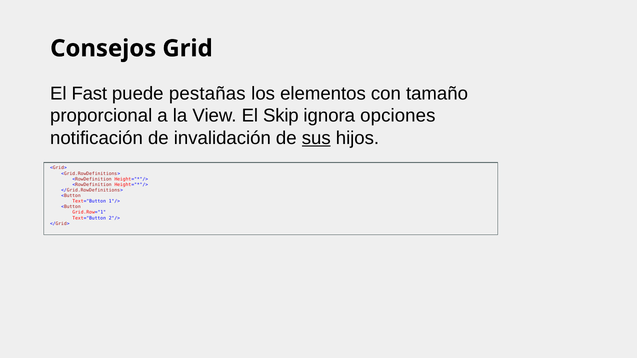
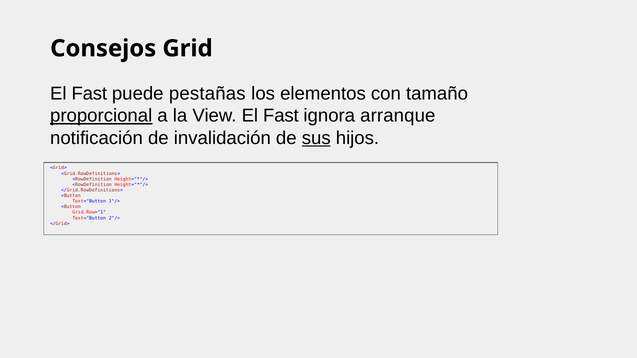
proporcional underline: none -> present (101, 116)
View El Skip: Skip -> Fast (281, 116)
opciones: opciones -> arranque (398, 116)
